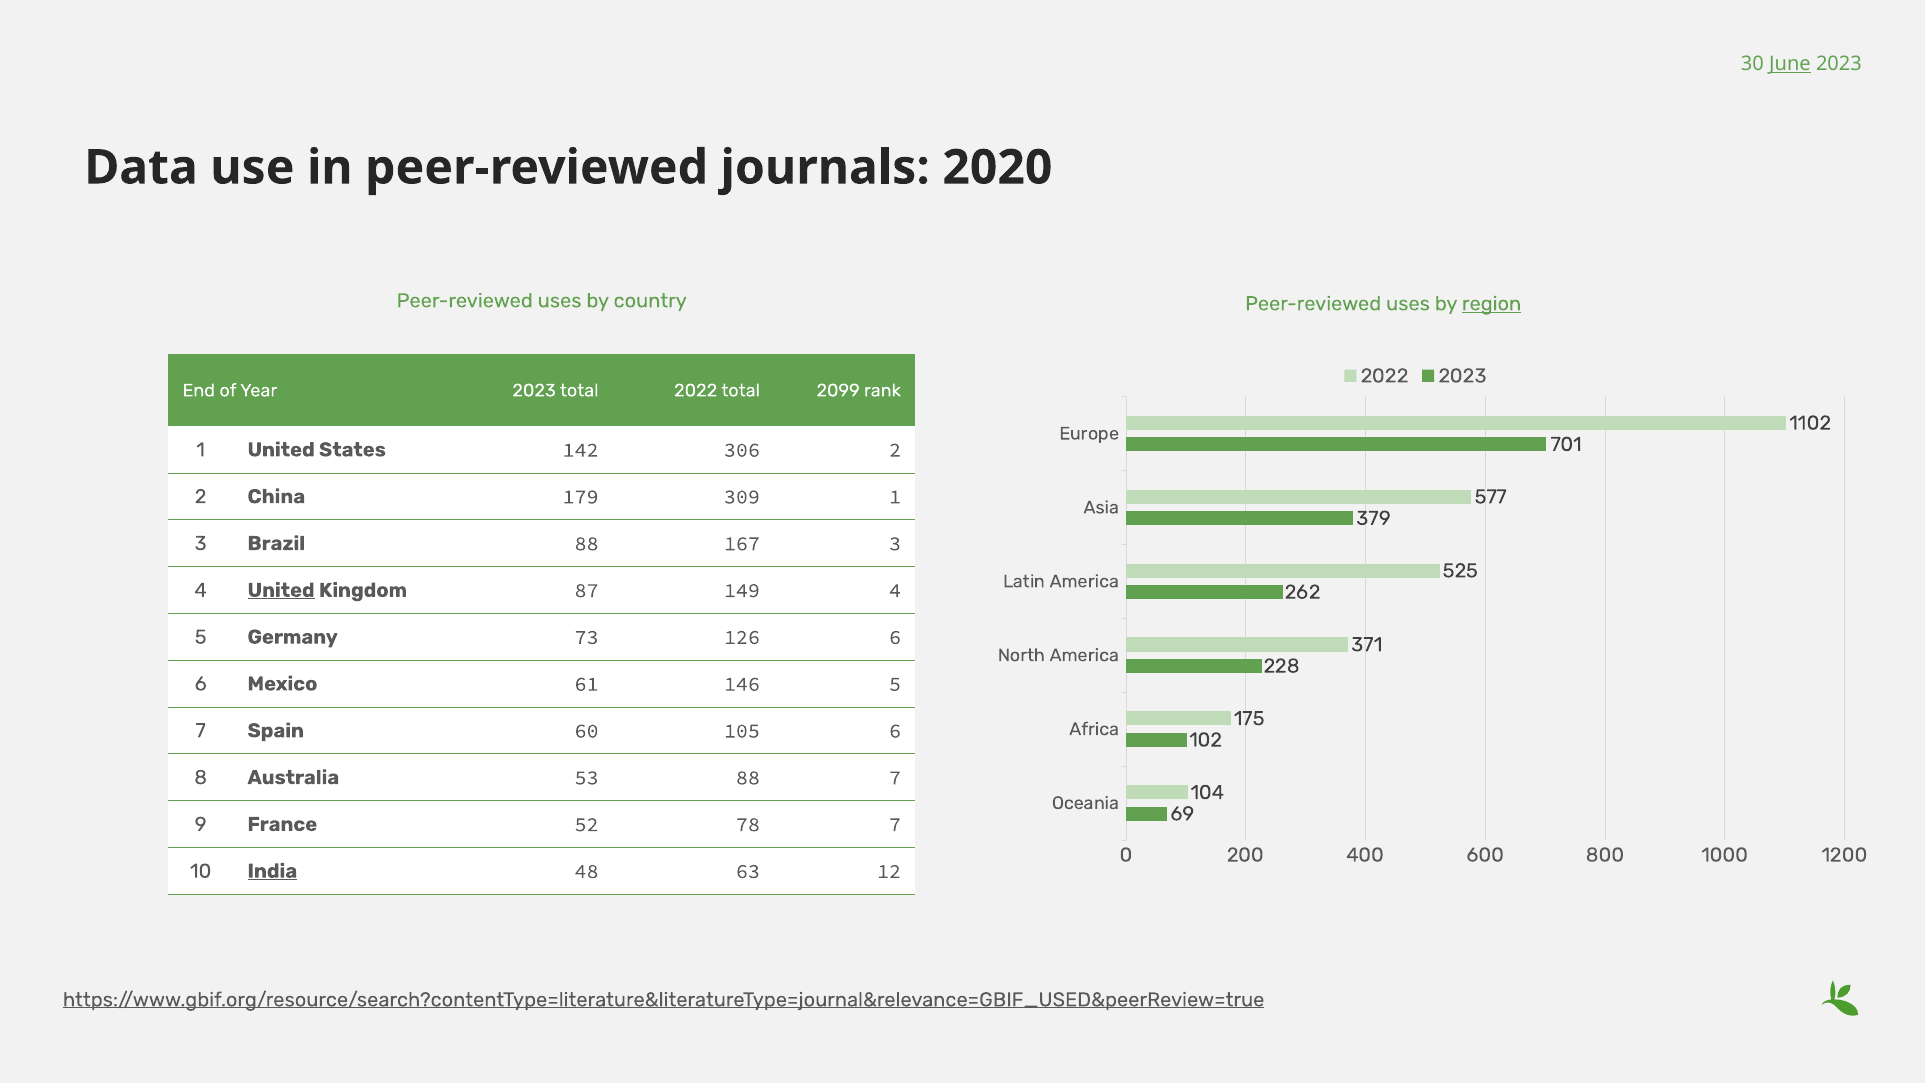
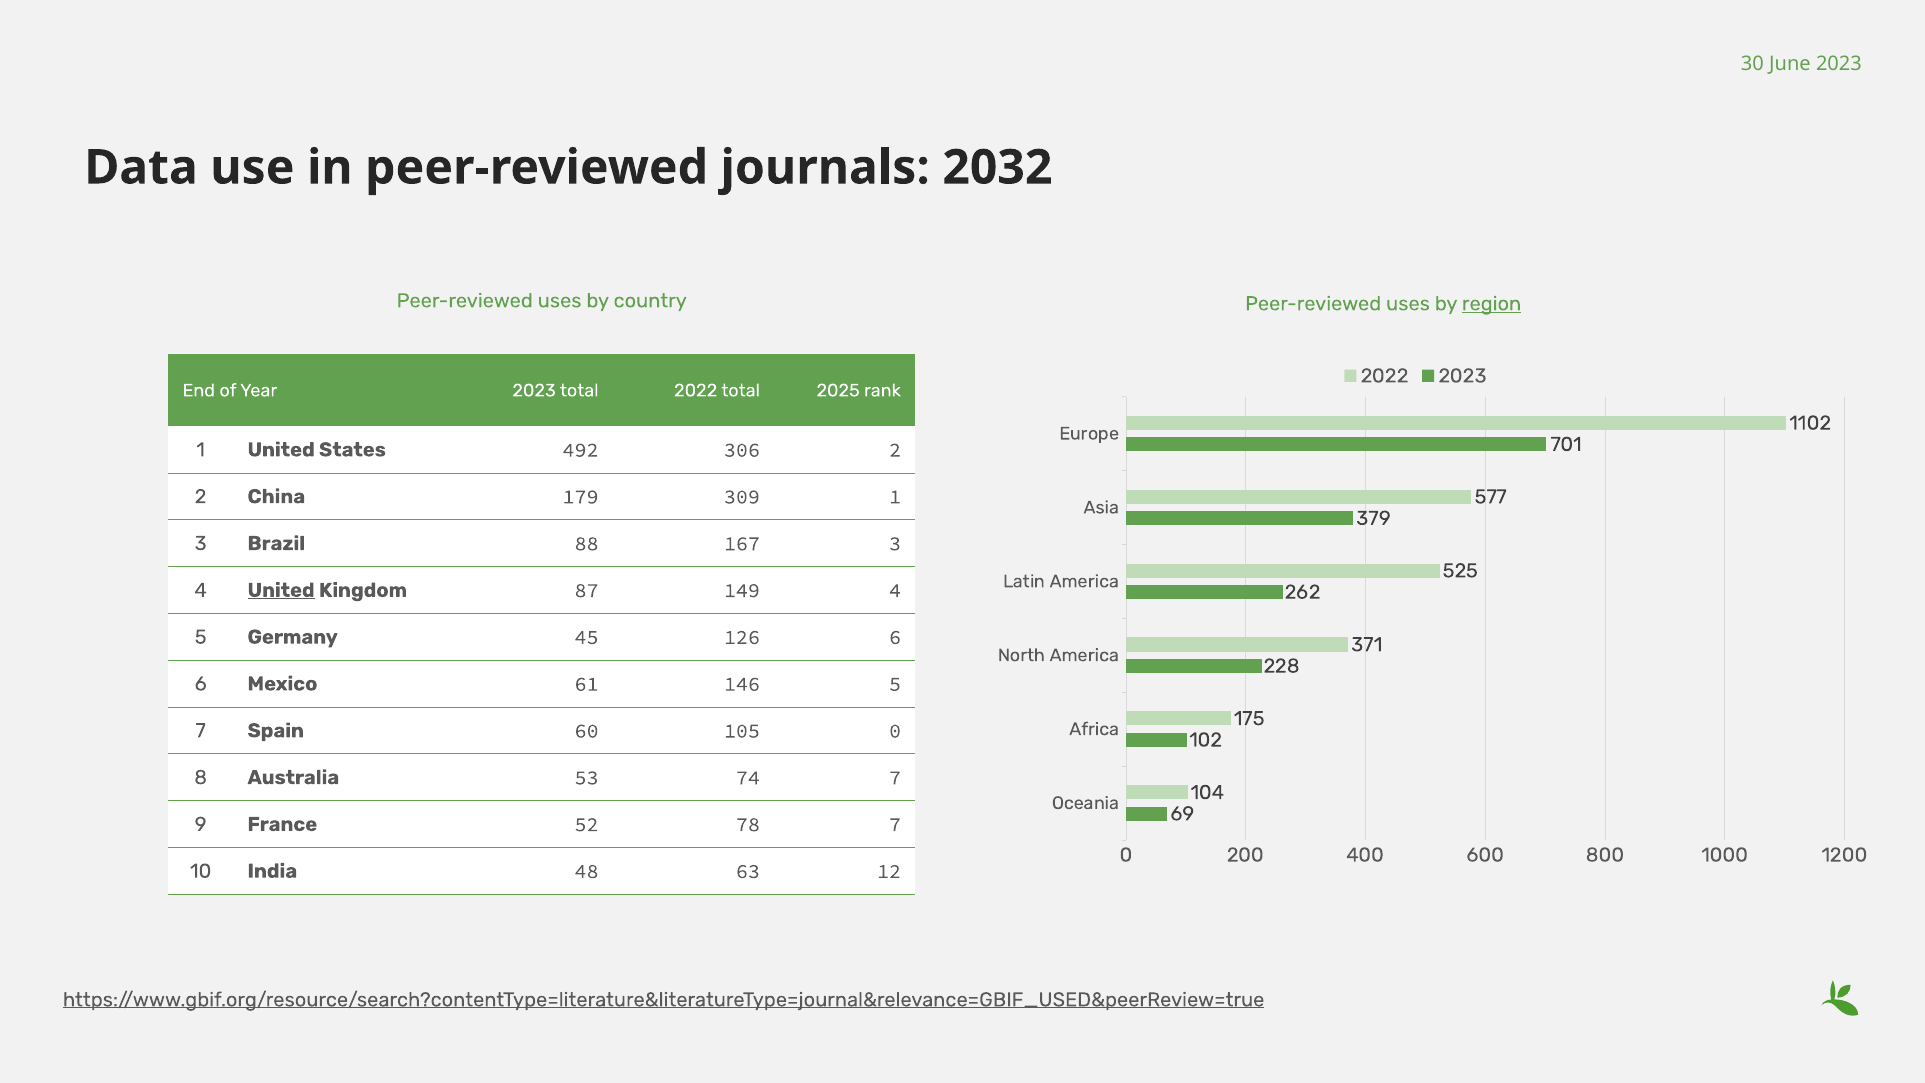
June underline: present -> none (1790, 64)
2020: 2020 -> 2032 (997, 168)
2099: 2099 -> 2025 (838, 390)
142: 142 -> 492 (581, 450)
73: 73 -> 45 (587, 637)
105 6: 6 -> 0 (895, 731)
53 88: 88 -> 74 (748, 778)
India underline: present -> none (272, 871)
